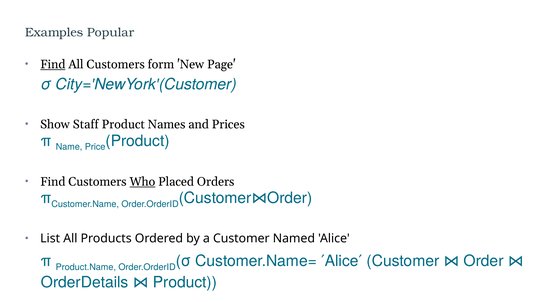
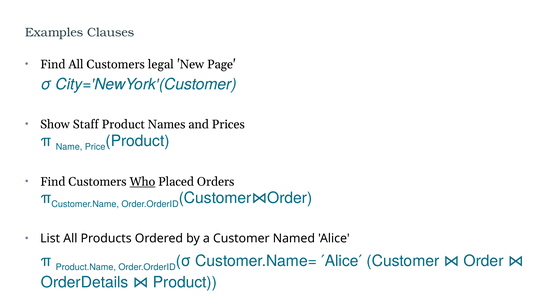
Popular: Popular -> Clauses (111, 32)
Find underline: present -> none (53, 64)
form: form -> legal (161, 64)
